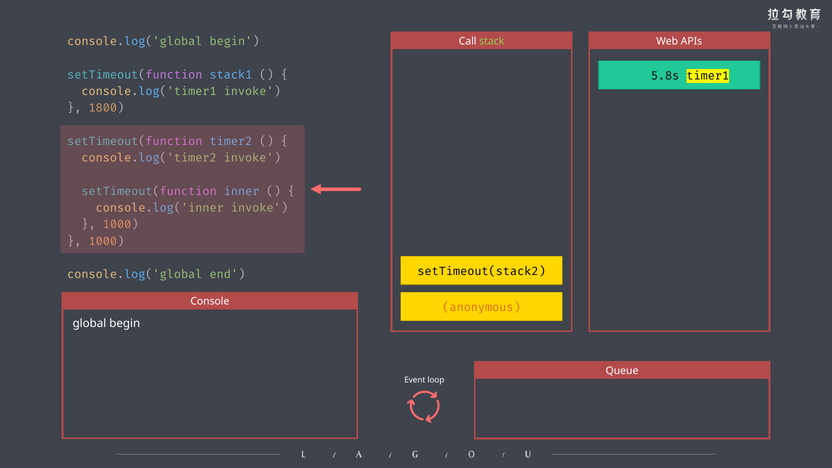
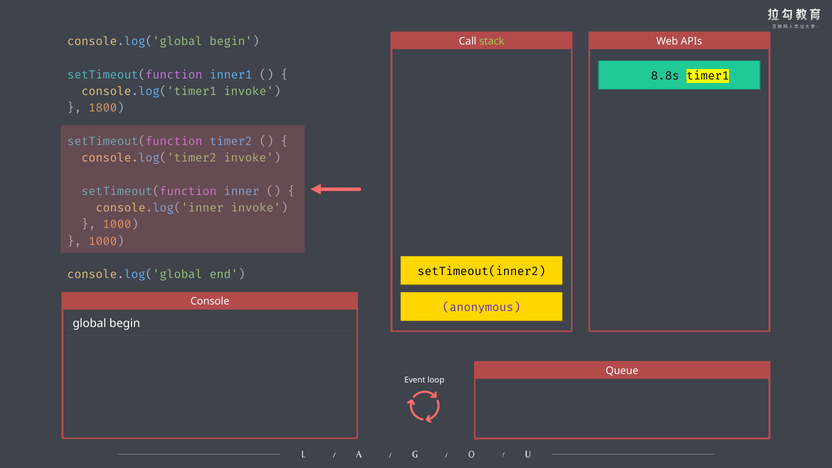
stack1: stack1 -> inner1 (231, 75)
5.8s: 5.8s -> 8.8s (665, 76)
setTimeout(stack2: setTimeout(stack2 -> setTimeout(inner2 (482, 271)
anonymous colour: orange -> purple (482, 307)
